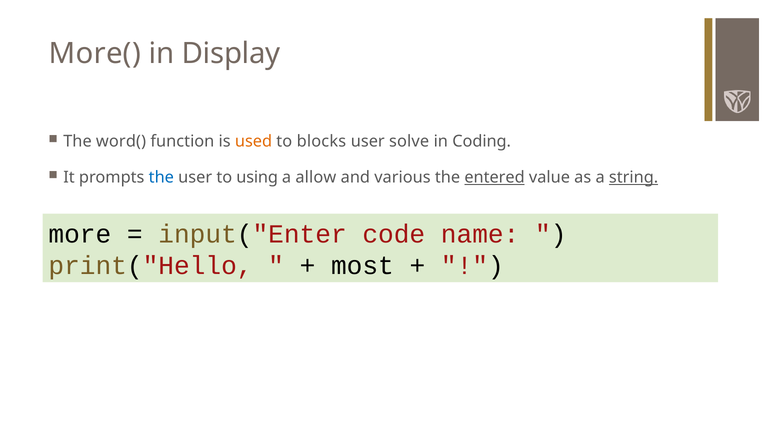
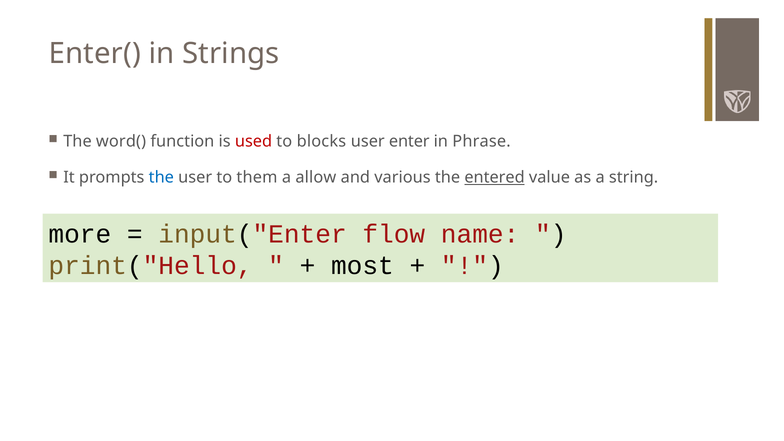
More(: More( -> Enter( (95, 54)
Display: Display -> Strings (231, 54)
used colour: orange -> red (254, 141)
solve: solve -> enter (409, 141)
Coding: Coding -> Phrase (482, 141)
using: using -> them (257, 177)
string underline: present -> none (634, 177)
code: code -> flow (394, 234)
